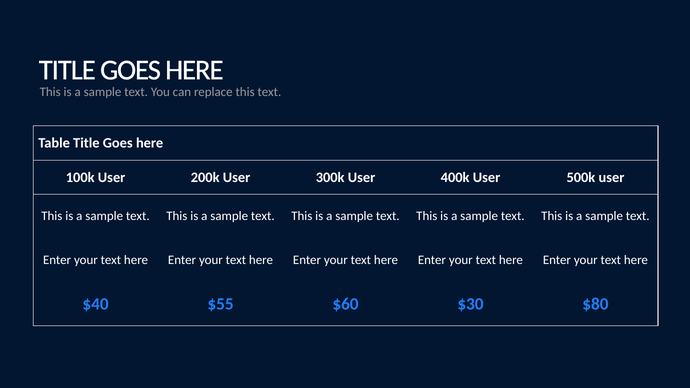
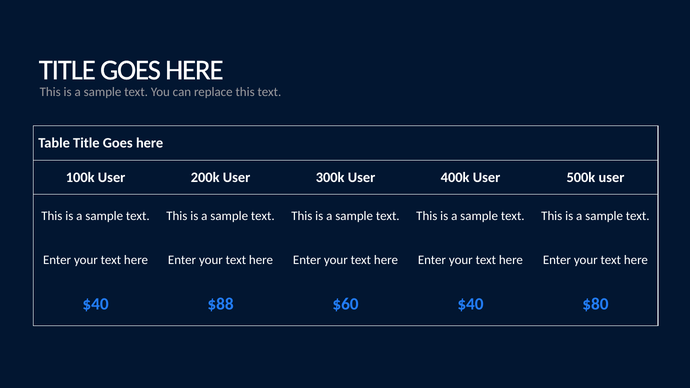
$55: $55 -> $88 (221, 304)
$60 $30: $30 -> $40 (470, 304)
